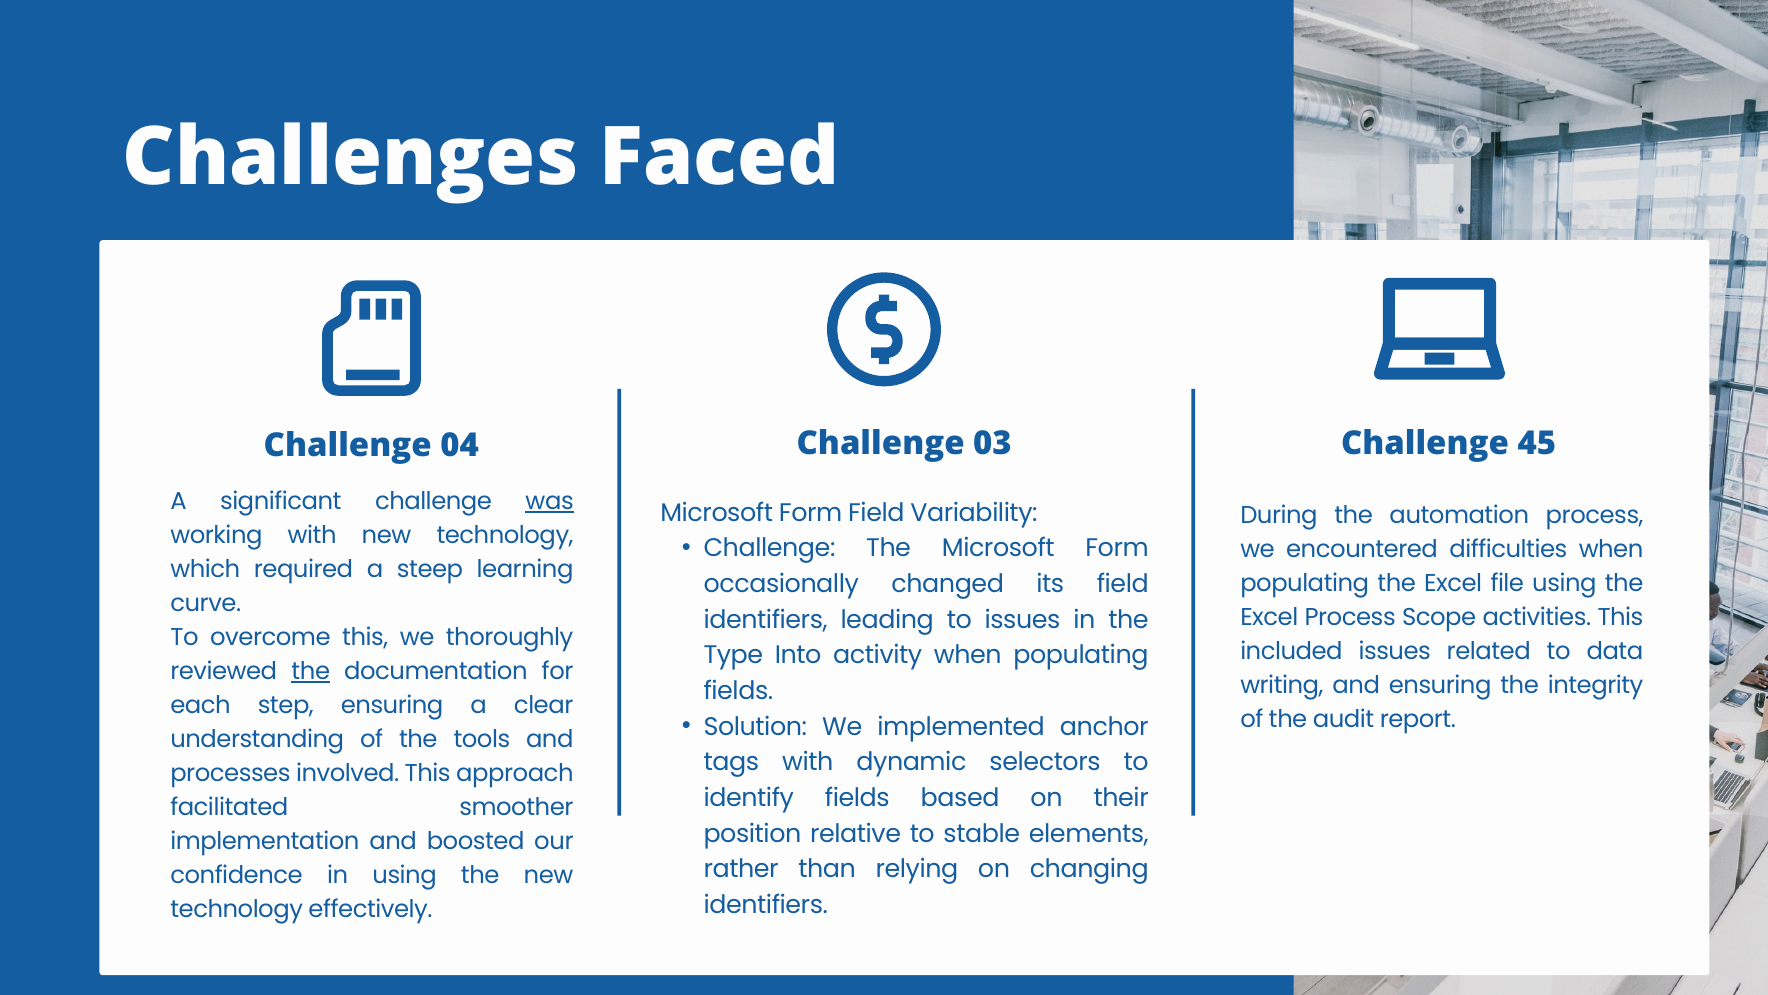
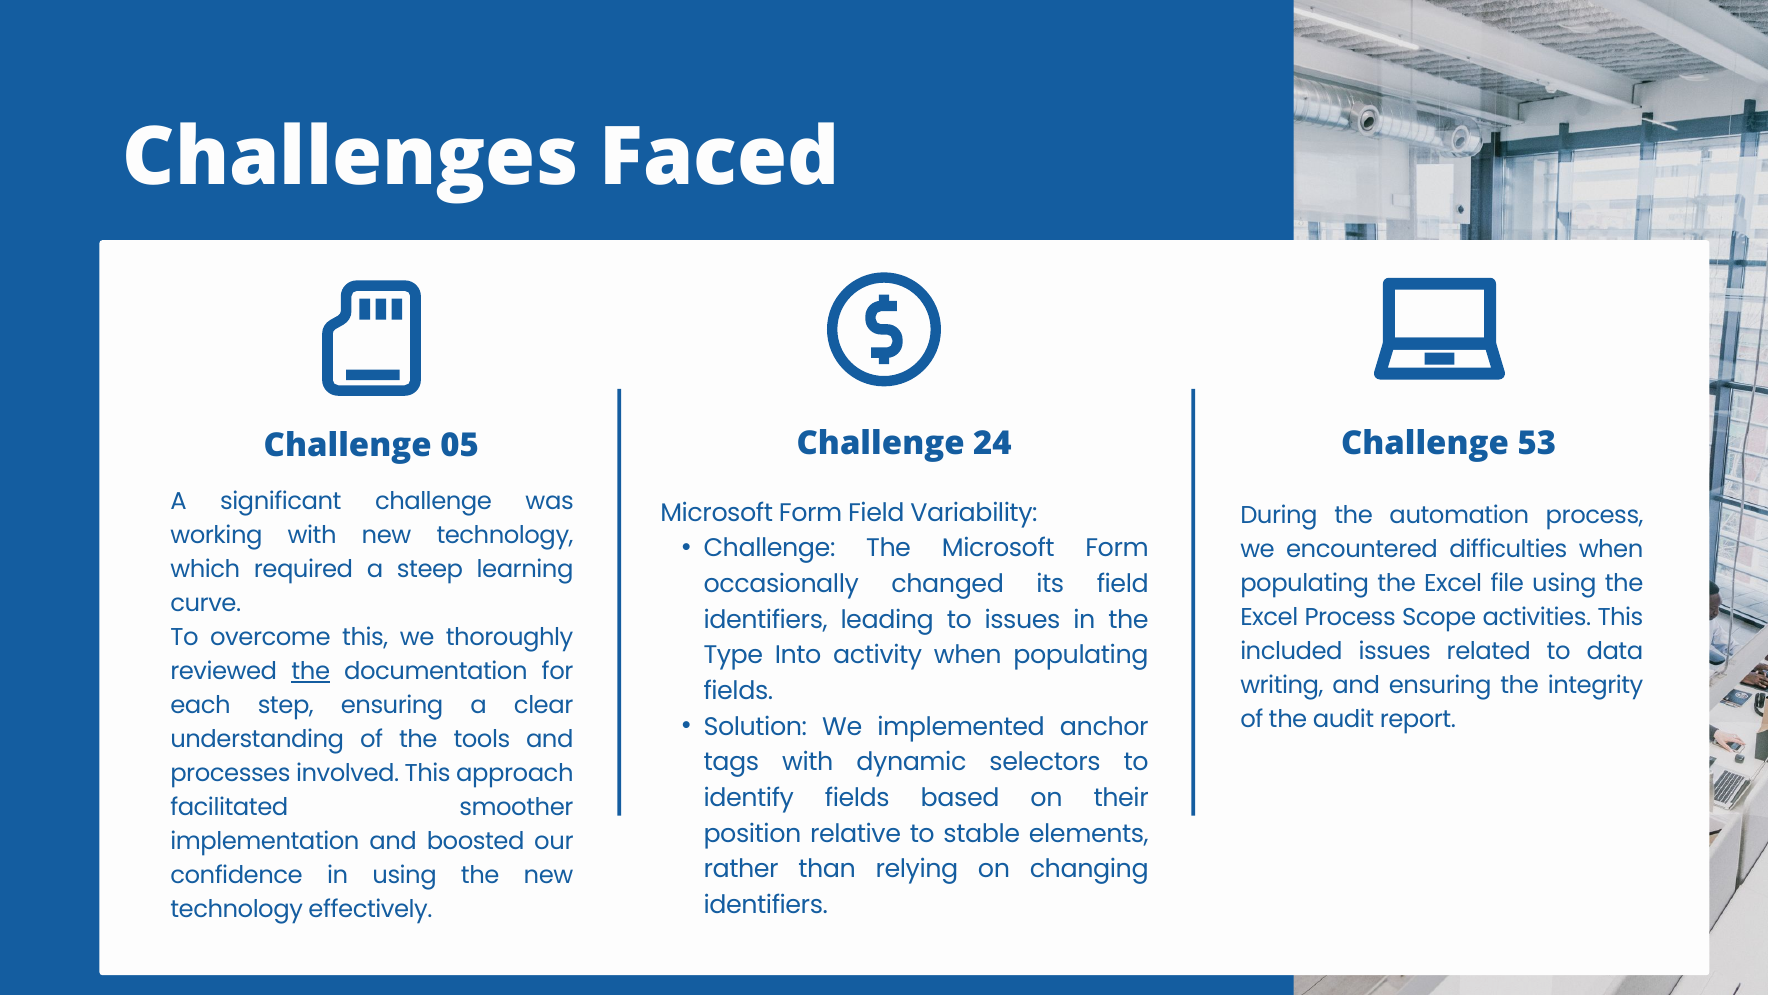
03: 03 -> 24 (992, 443)
45: 45 -> 53 (1537, 443)
04: 04 -> 05 (459, 446)
was underline: present -> none (550, 501)
